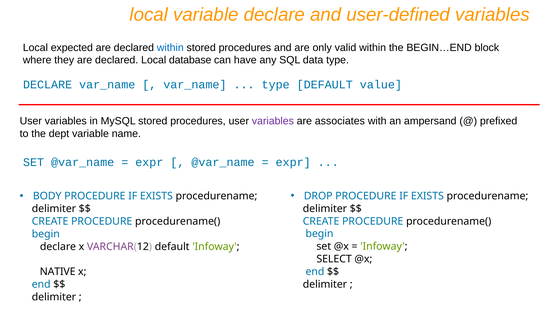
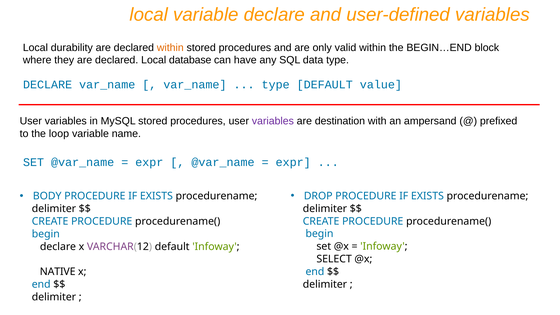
expected: expected -> durability (72, 48)
within colour: blue -> orange (170, 48)
associates: associates -> destination (340, 121)
dept: dept -> loop (59, 134)
